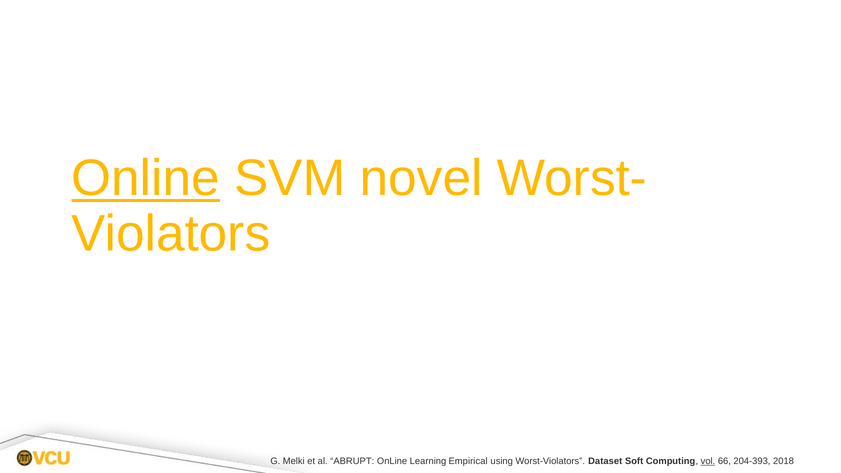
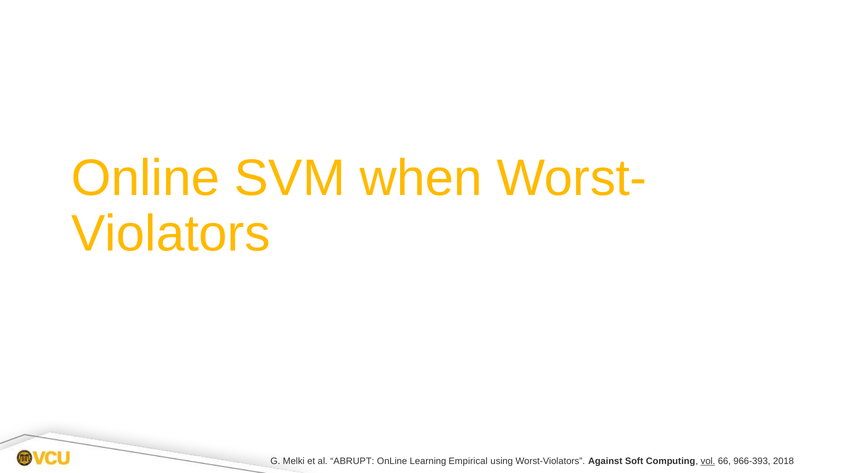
Online underline: present -> none (146, 179)
novel: novel -> when (421, 179)
Dataset: Dataset -> Against (605, 461)
204-393: 204-393 -> 966-393 (752, 461)
